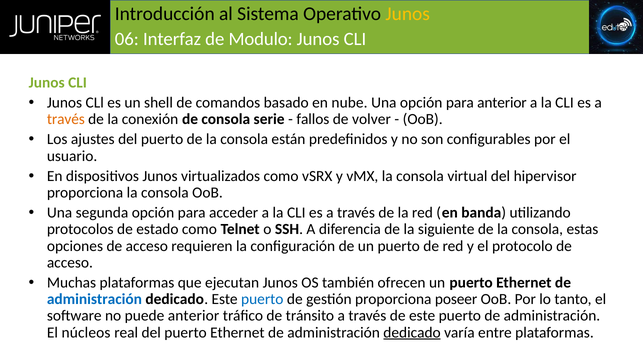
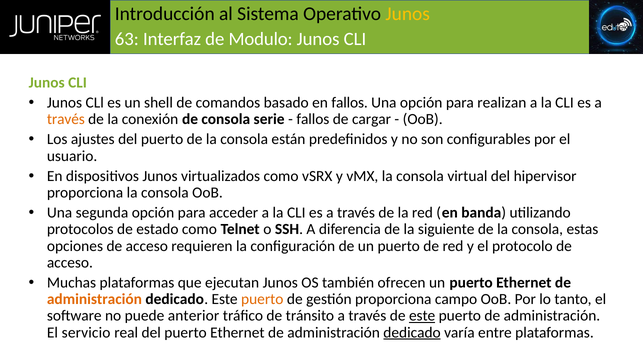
06: 06 -> 63 (127, 39)
en nube: nube -> fallos (350, 103)
para anterior: anterior -> realizan (502, 103)
volver: volver -> cargar (372, 119)
administración colour: blue -> orange (94, 299)
puerto colour: blue -> orange (262, 299)
poseer: poseer -> campo (456, 299)
este underline: none -> present (422, 316)
núcleos: núcleos -> servicio (86, 332)
